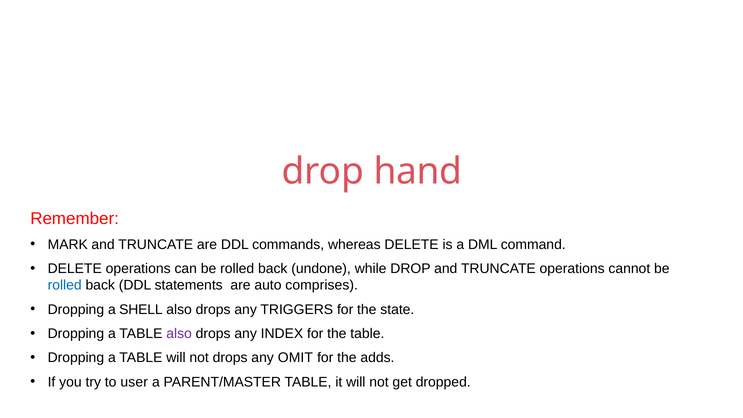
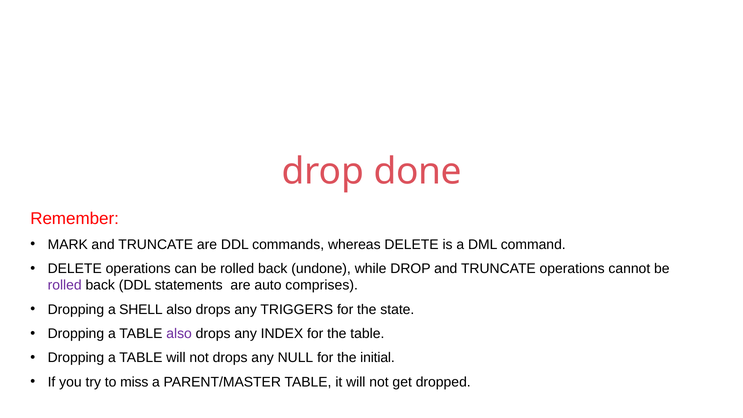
hand: hand -> done (418, 172)
rolled colour: blue -> purple (65, 285)
OMIT: OMIT -> NULL (295, 358)
adds: adds -> initial (378, 358)
user: user -> miss (134, 382)
